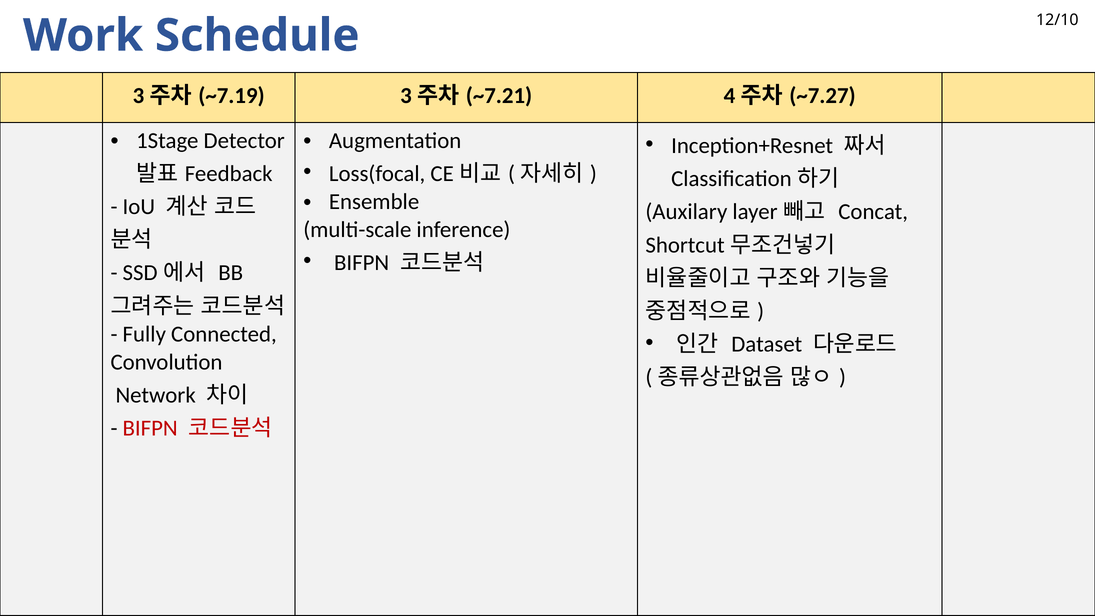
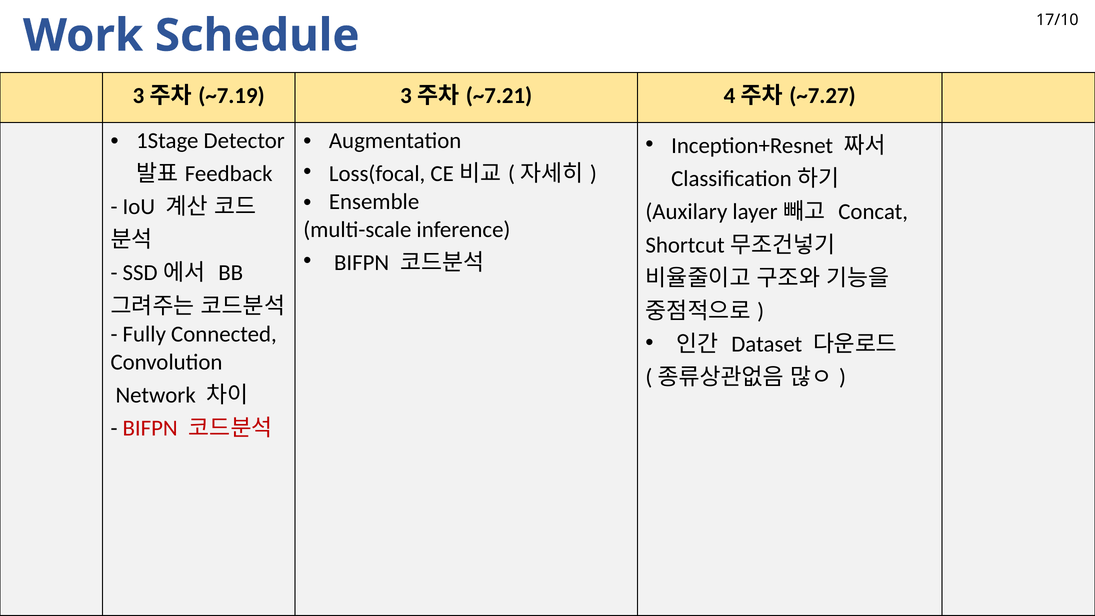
12/10: 12/10 -> 17/10 (1057, 20)
